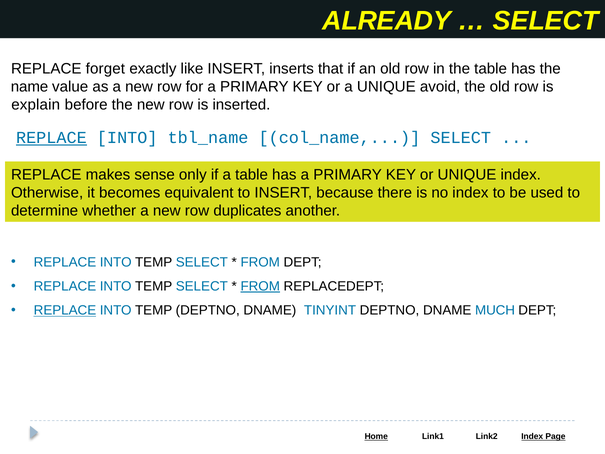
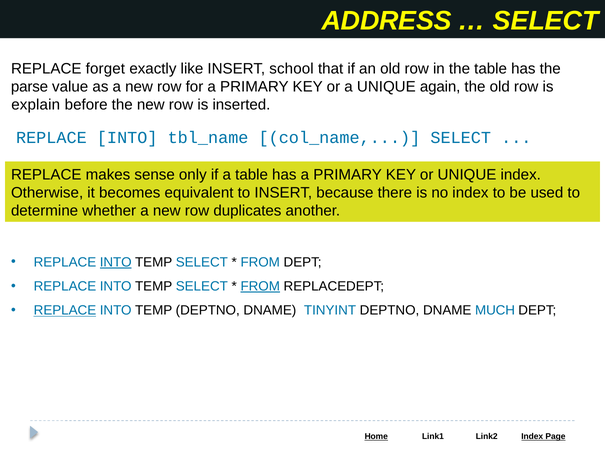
ALREADY: ALREADY -> ADDRESS (387, 21)
inserts: inserts -> school (292, 69)
name: name -> parse (30, 87)
avoid: avoid -> again (440, 87)
REPLACE underline: present -> none (51, 138)
INTO underline: none -> present (116, 262)
